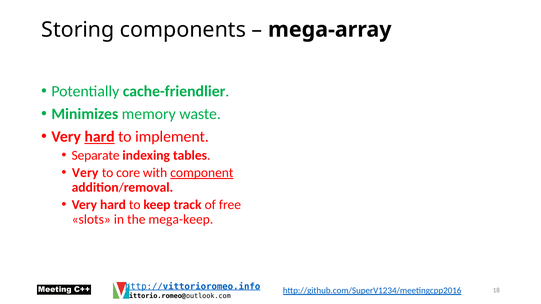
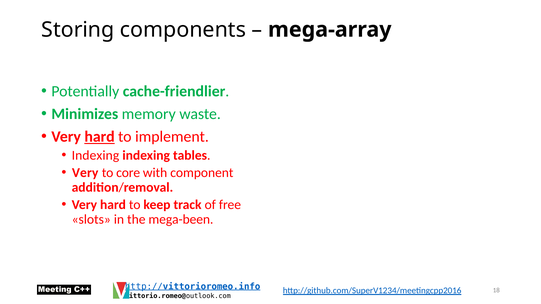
Separate: Separate -> Indexing (95, 155)
component underline: present -> none (202, 173)
mega-keep: mega-keep -> mega-been (181, 220)
